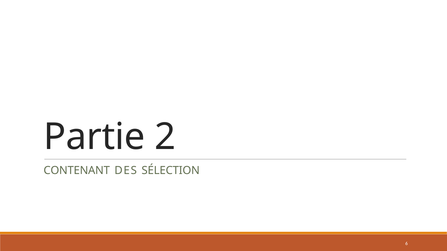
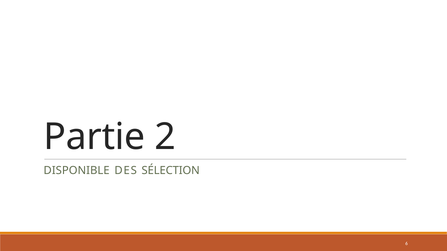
CONTENANT: CONTENANT -> DISPONIBLE (77, 171)
